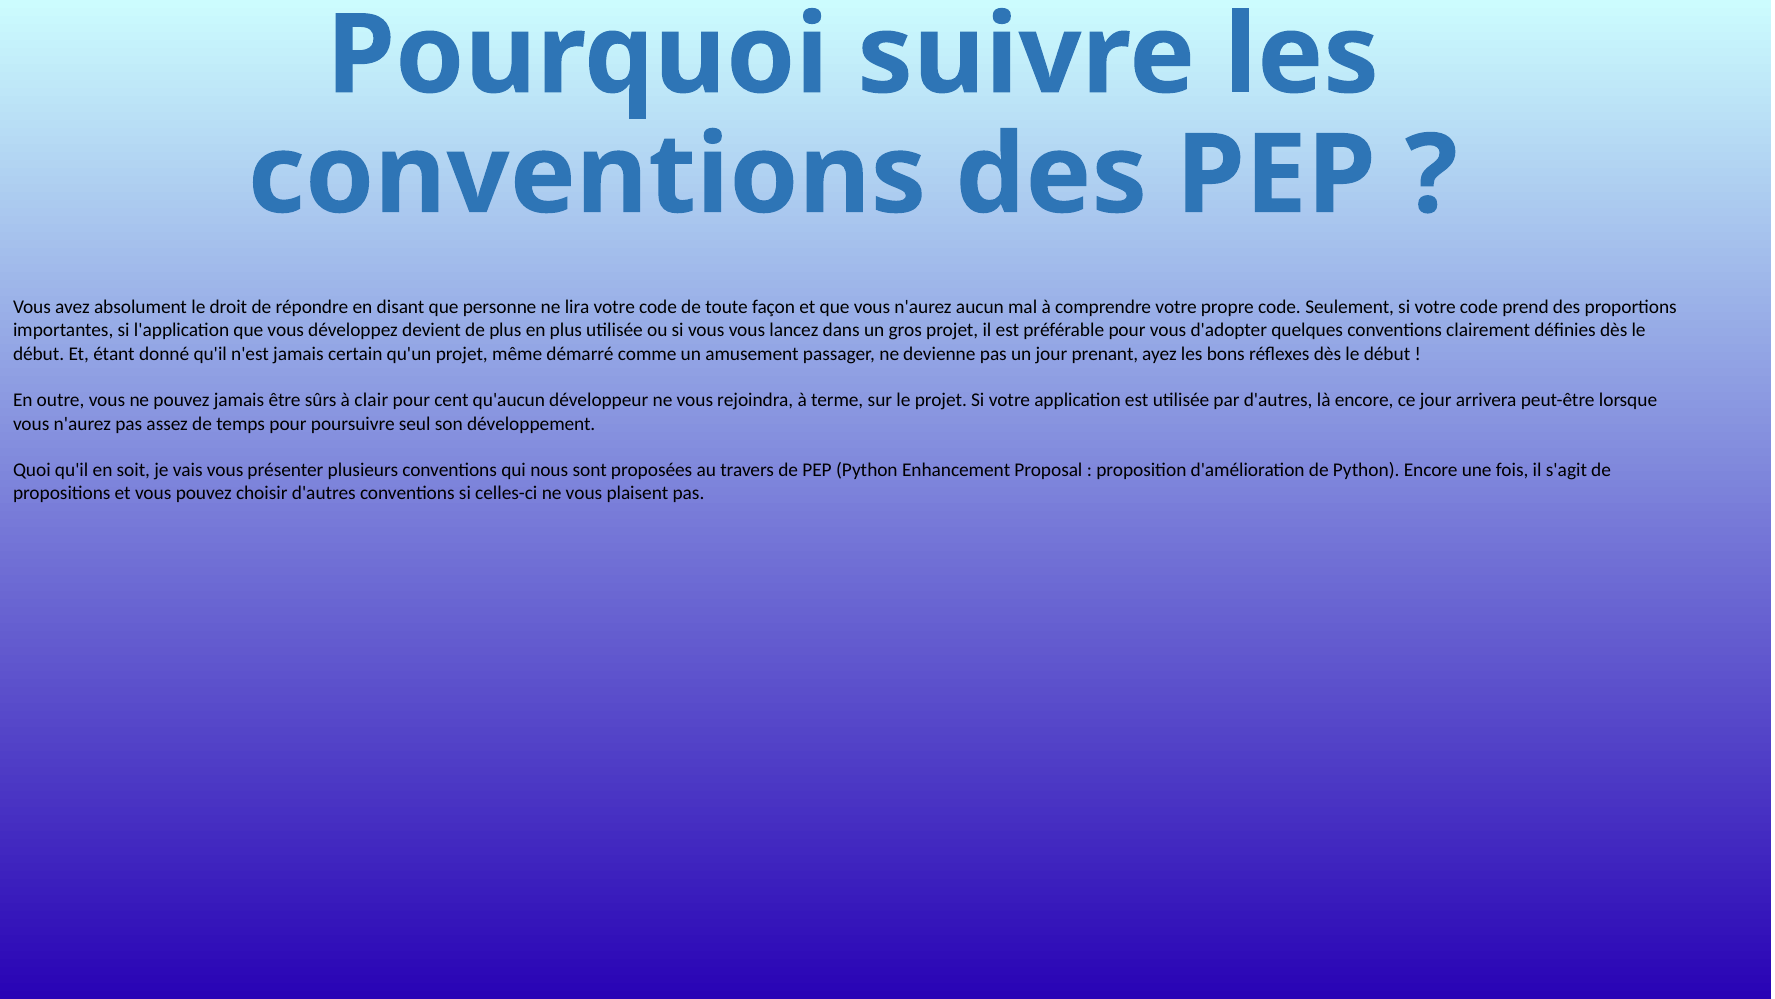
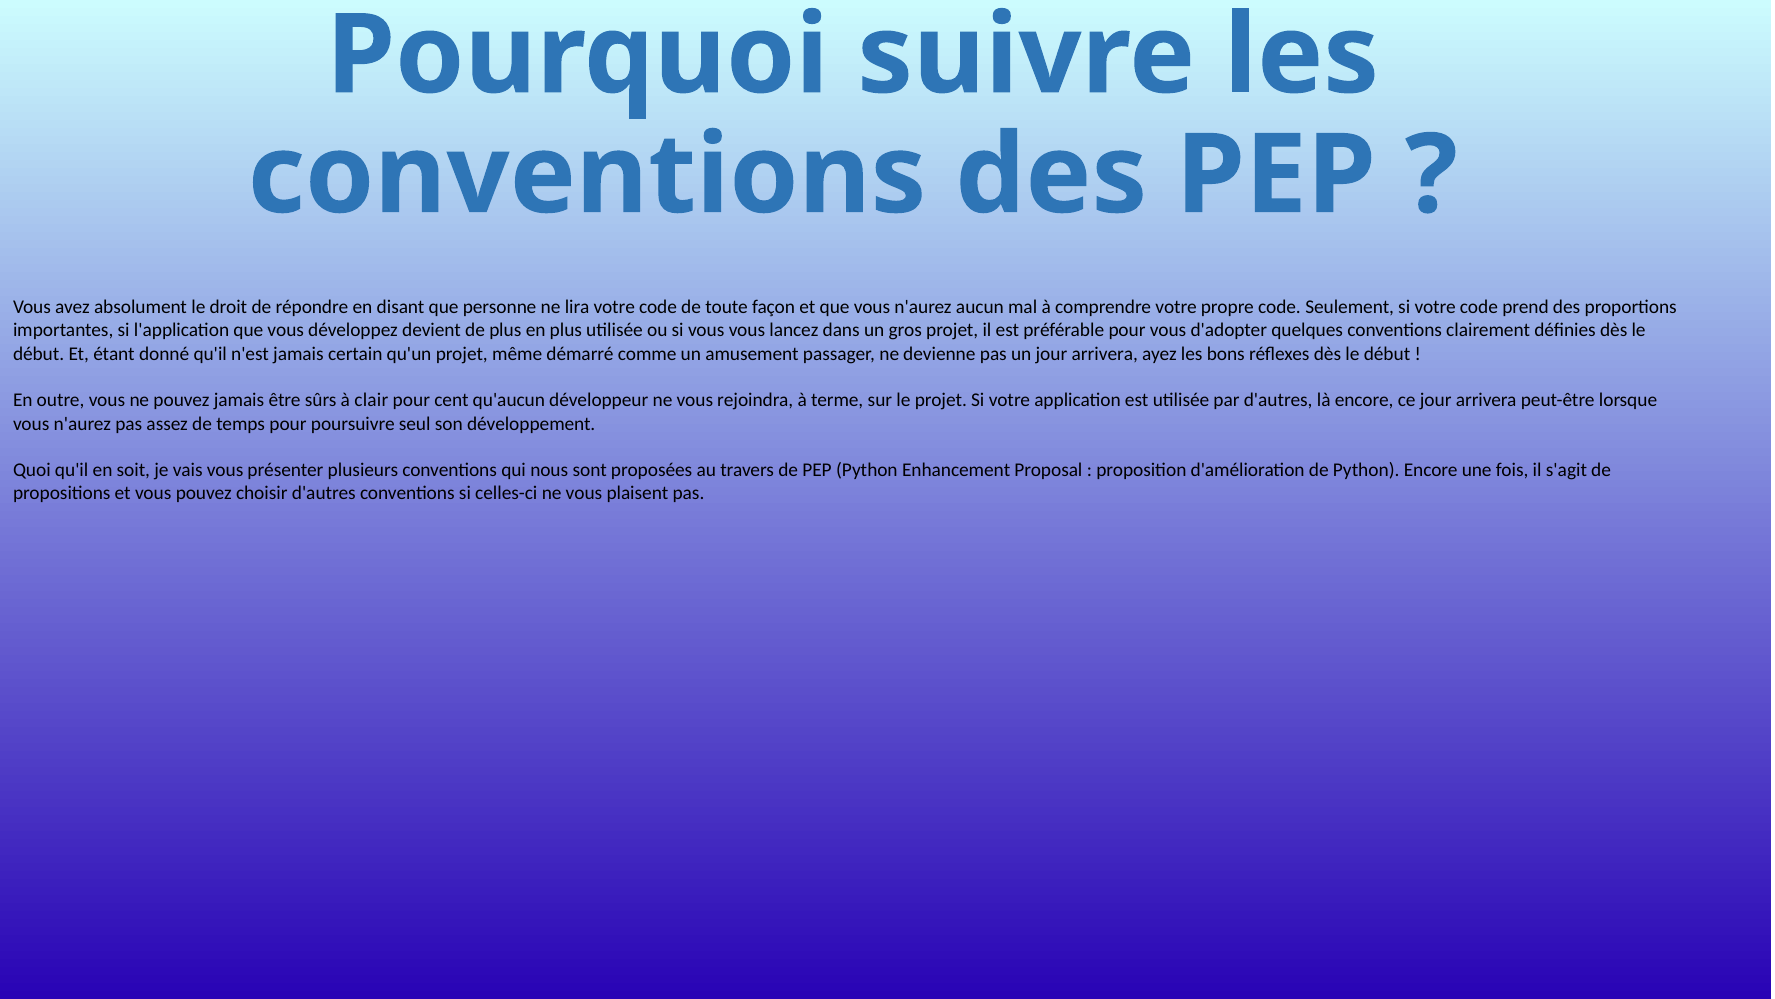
un jour prenant: prenant -> arrivera (1105, 354)
